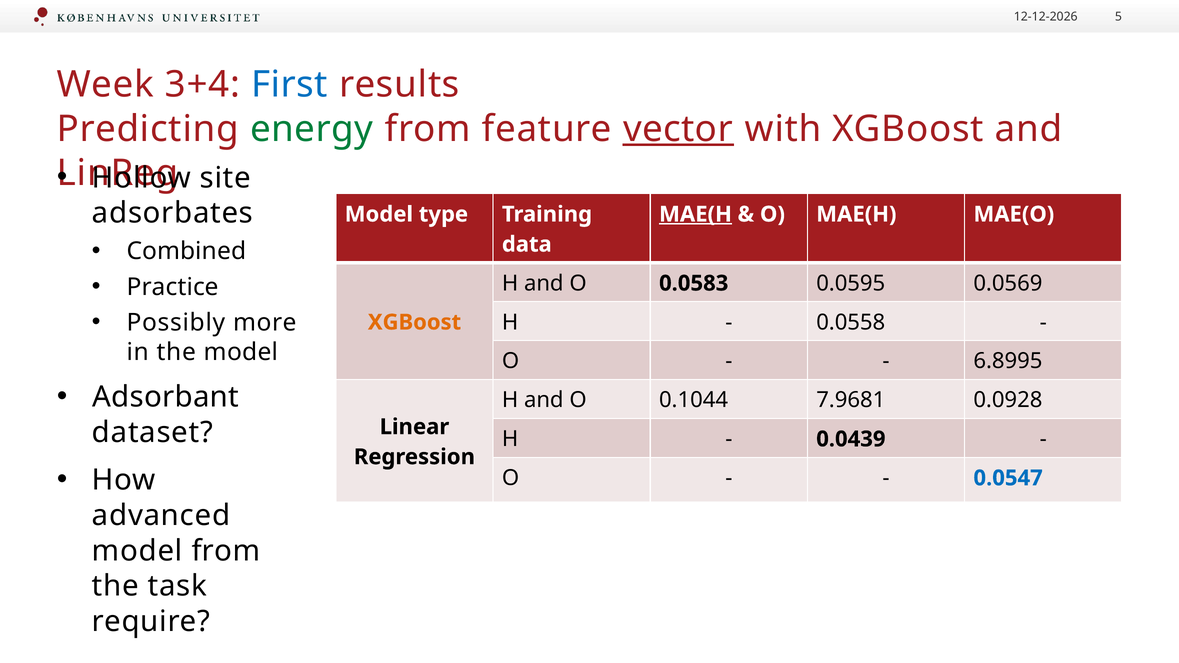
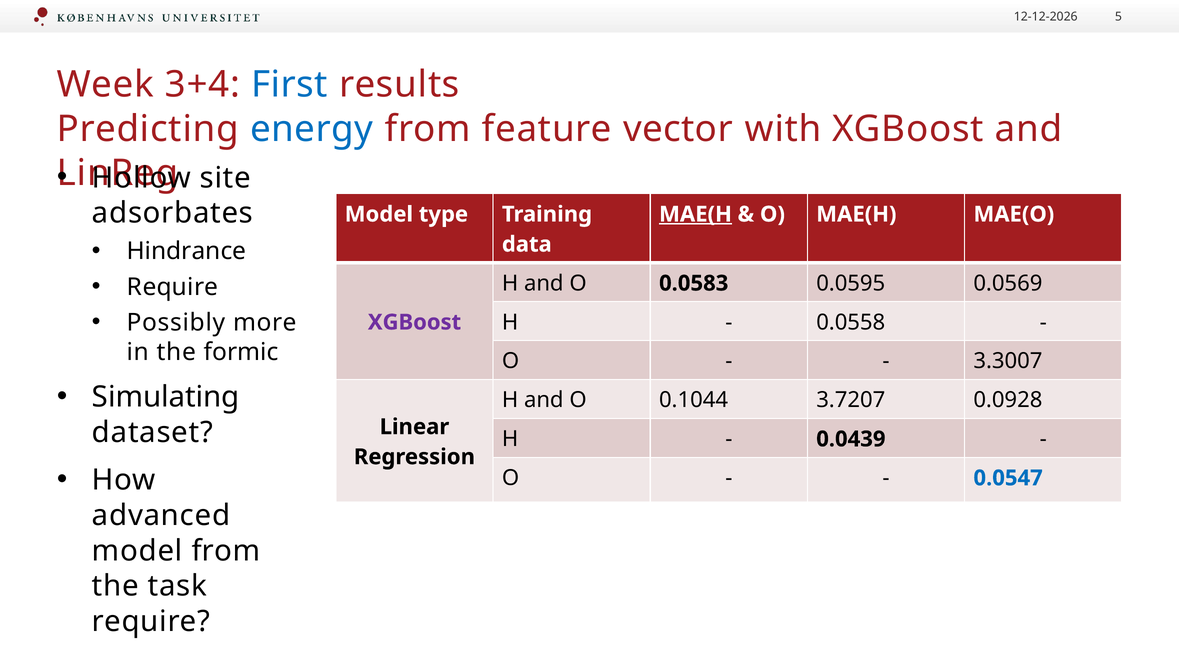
energy colour: green -> blue (312, 129)
vector underline: present -> none (678, 129)
Combined: Combined -> Hindrance (186, 251)
Practice: Practice -> Require (173, 287)
XGBoost colour: orange -> purple (415, 322)
the model: model -> formic (241, 352)
6.8995: 6.8995 -> 3.3007 (1008, 361)
Adsorbant: Adsorbant -> Simulating (166, 397)
7.9681: 7.9681 -> 3.7207 (851, 400)
